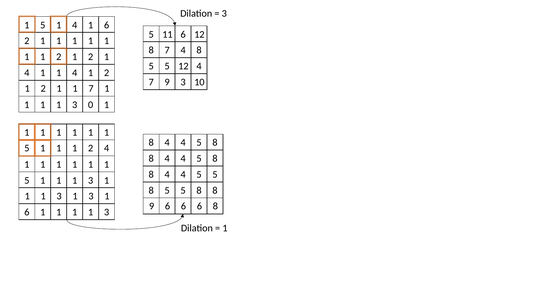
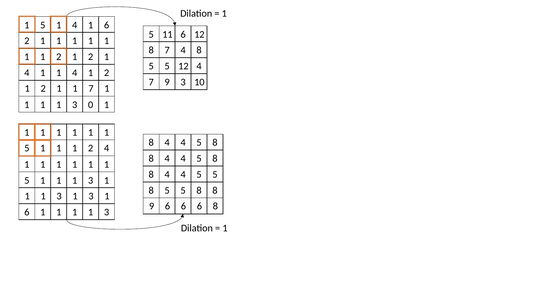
3: 3 -> 1 (224, 14)
